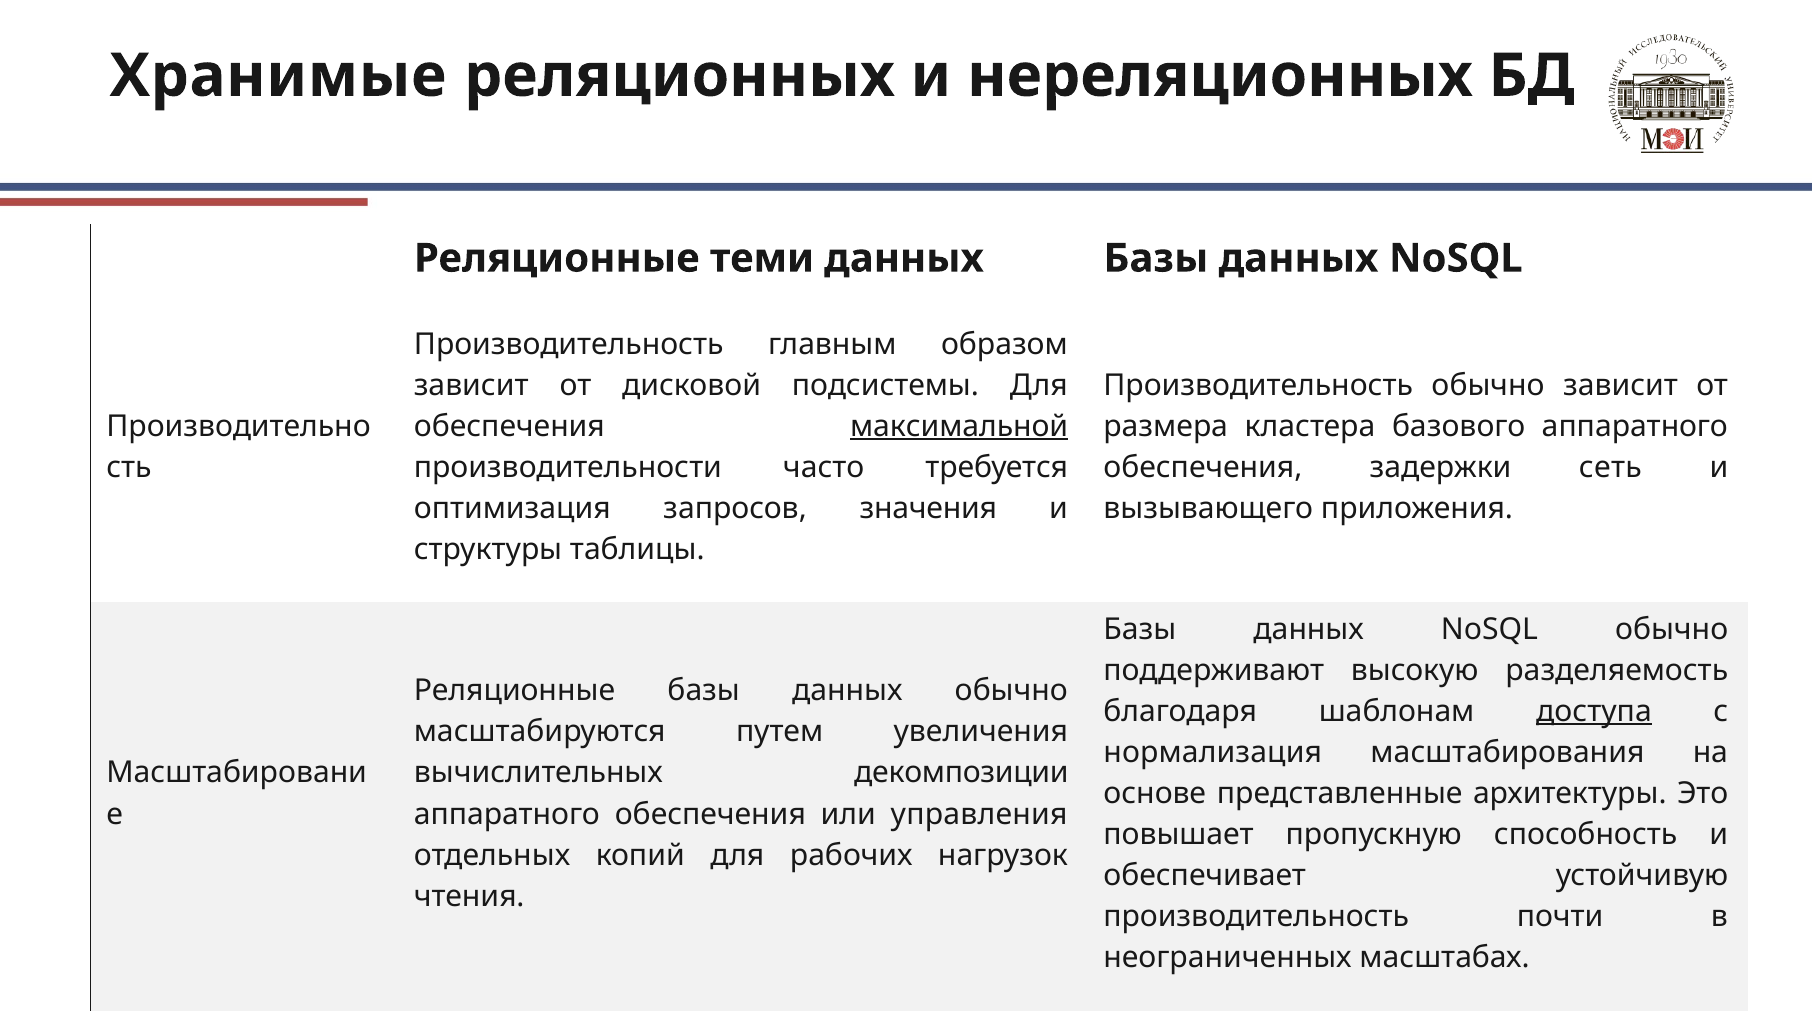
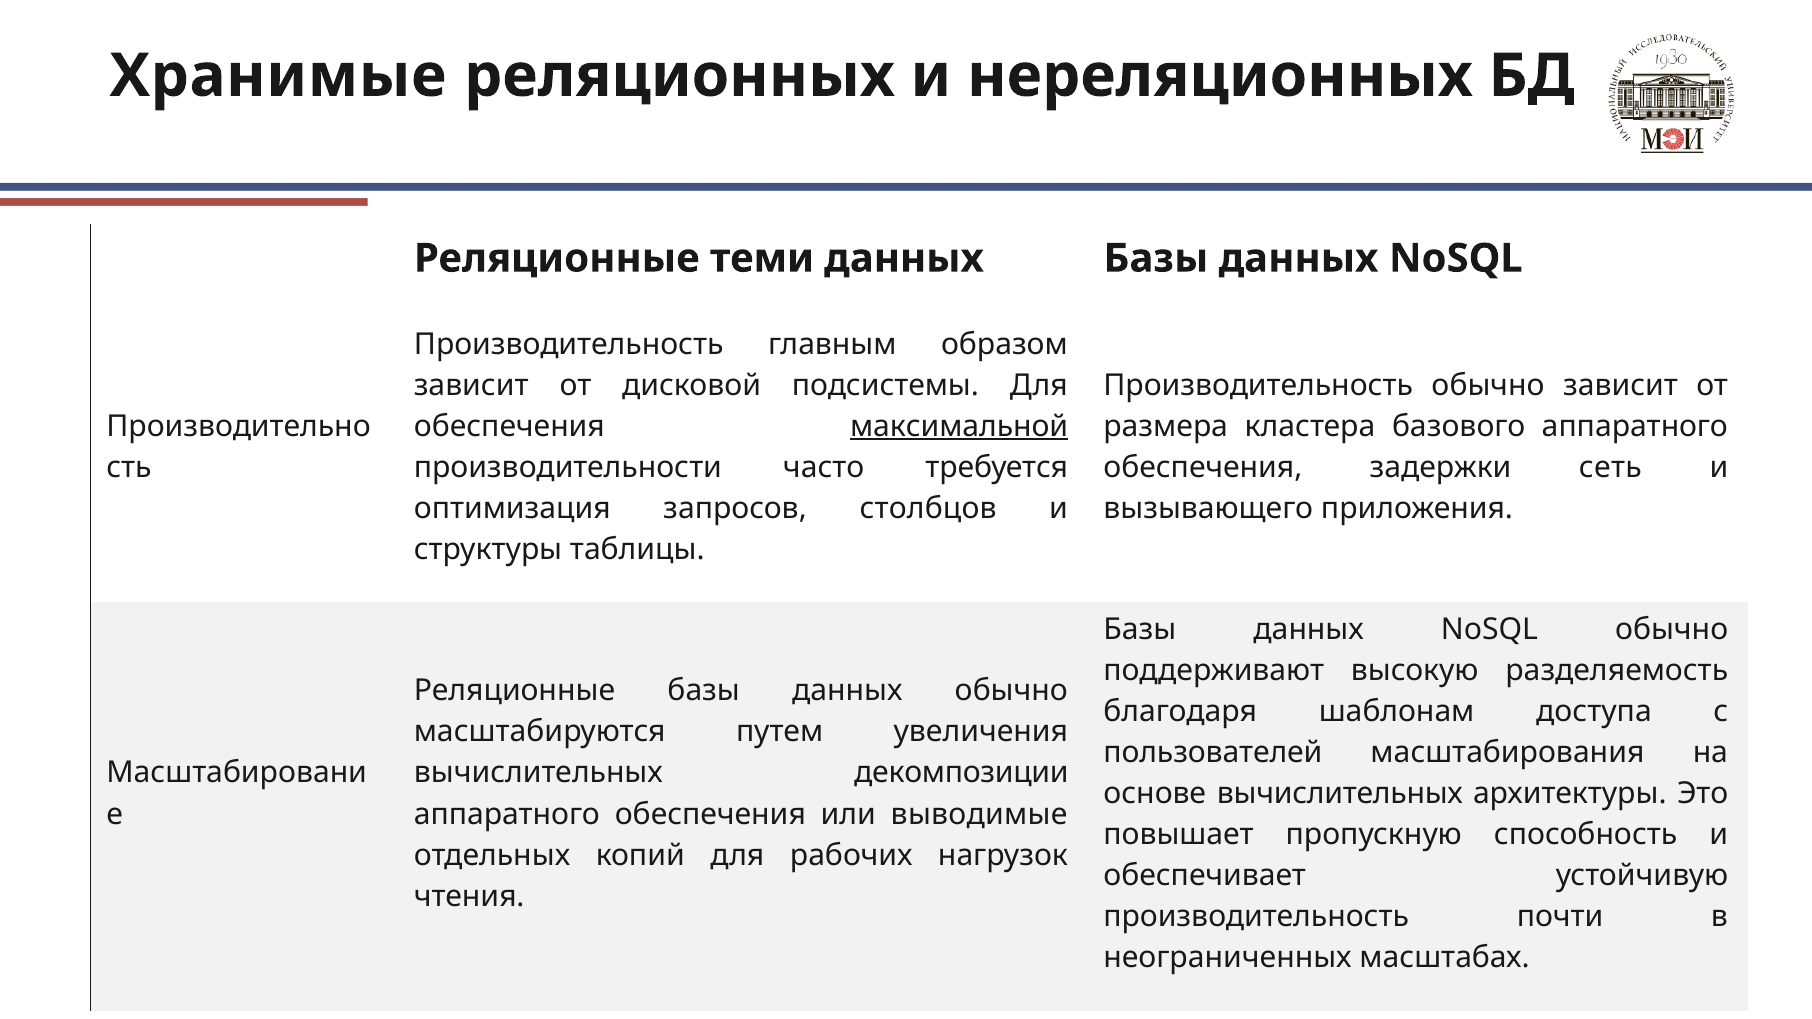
значения: значения -> столбцов (928, 509)
доступа underline: present -> none (1594, 712)
нормализация: нормализация -> пользователей (1213, 753)
основе представленные: представленные -> вычислительных (1340, 794)
управления: управления -> выводимые (979, 814)
